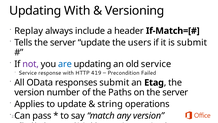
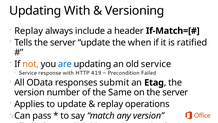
users: users -> when (140, 42)
is submit: submit -> ratified (192, 42)
not colour: purple -> orange (31, 64)
Paths: Paths -> Same (120, 92)
string: string -> replay (110, 104)
